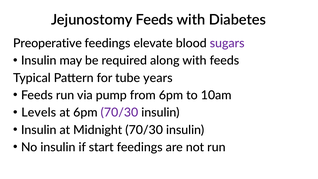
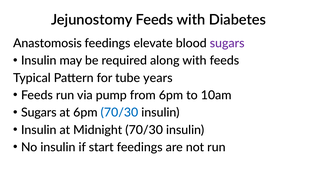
Preoperative: Preoperative -> Anastomosis (47, 43)
Levels: Levels -> Sugars (39, 113)
70/30 colour: purple -> blue (119, 113)
